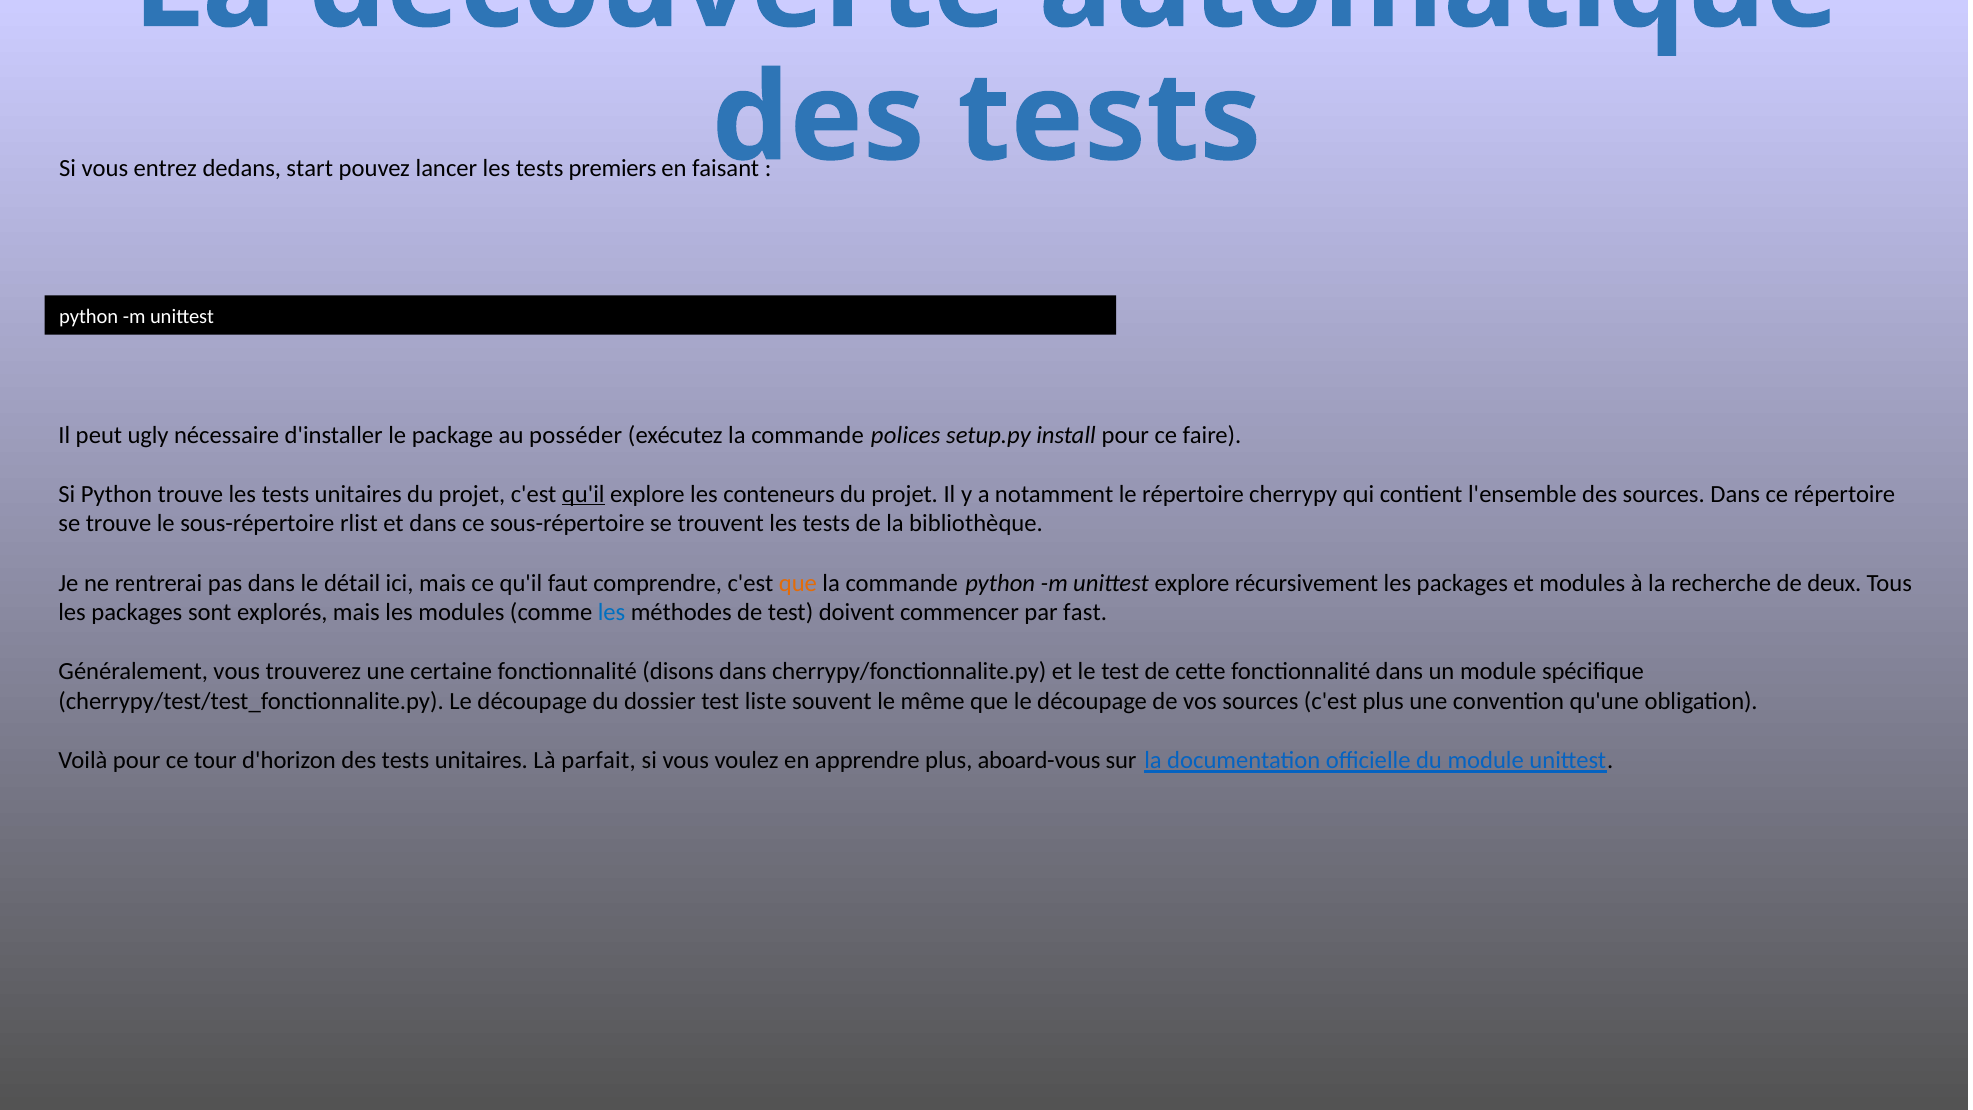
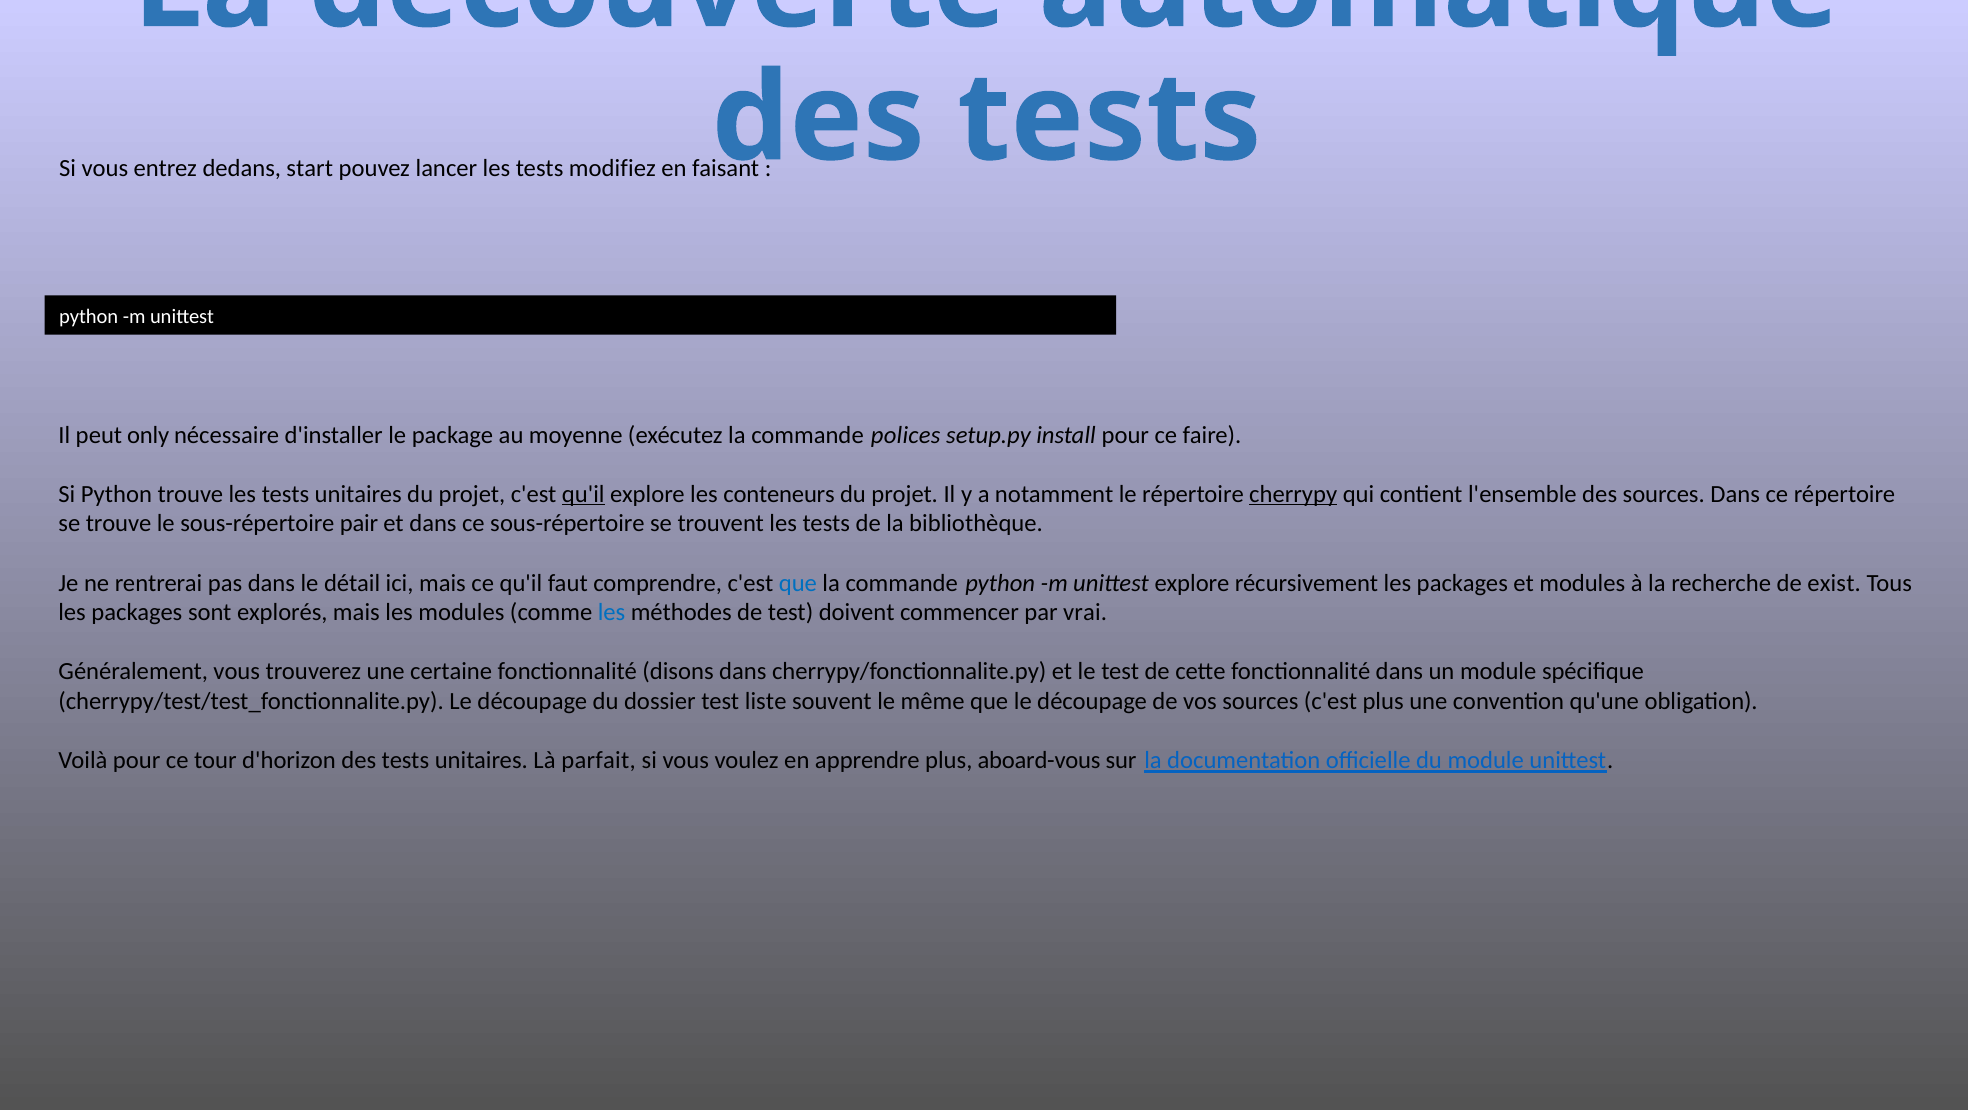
premiers: premiers -> modifiez (612, 168)
ugly: ugly -> only (148, 435)
posséder: posséder -> moyenne (576, 435)
cherrypy underline: none -> present (1293, 494)
rlist: rlist -> pair (359, 524)
que colour: orange -> blue (798, 583)
deux: deux -> exist (1834, 583)
fast: fast -> vrai (1085, 612)
